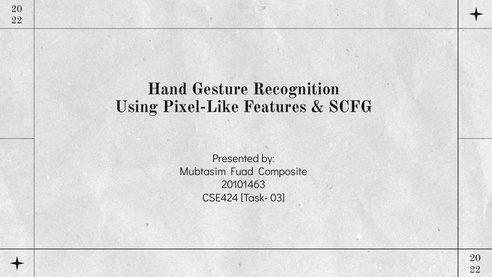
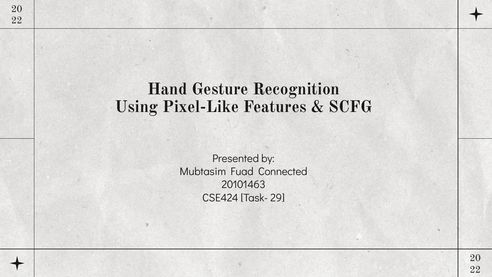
Composite: Composite -> Connected (283, 171)
03: 03 -> 29 (278, 198)
